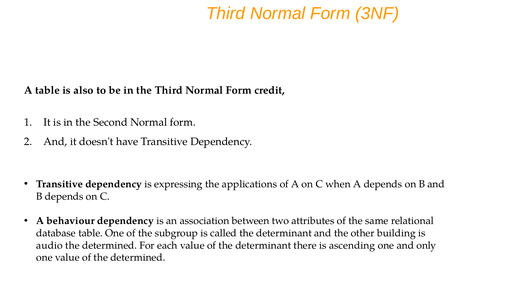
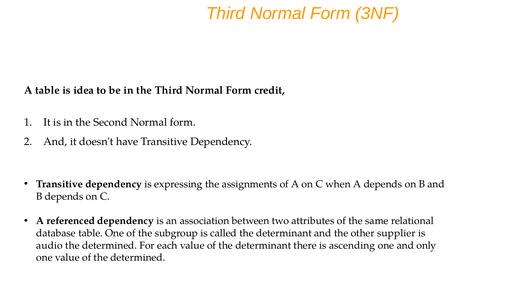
also: also -> idea (84, 90)
applications: applications -> assignments (250, 184)
behaviour: behaviour -> referenced (71, 221)
building: building -> supplier (396, 233)
